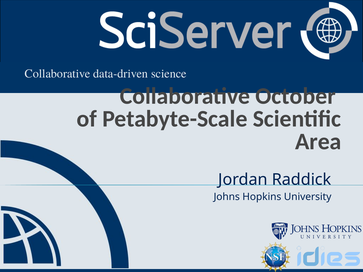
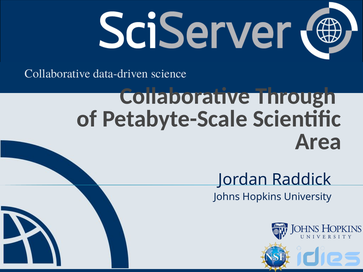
October: October -> Through (296, 96)
